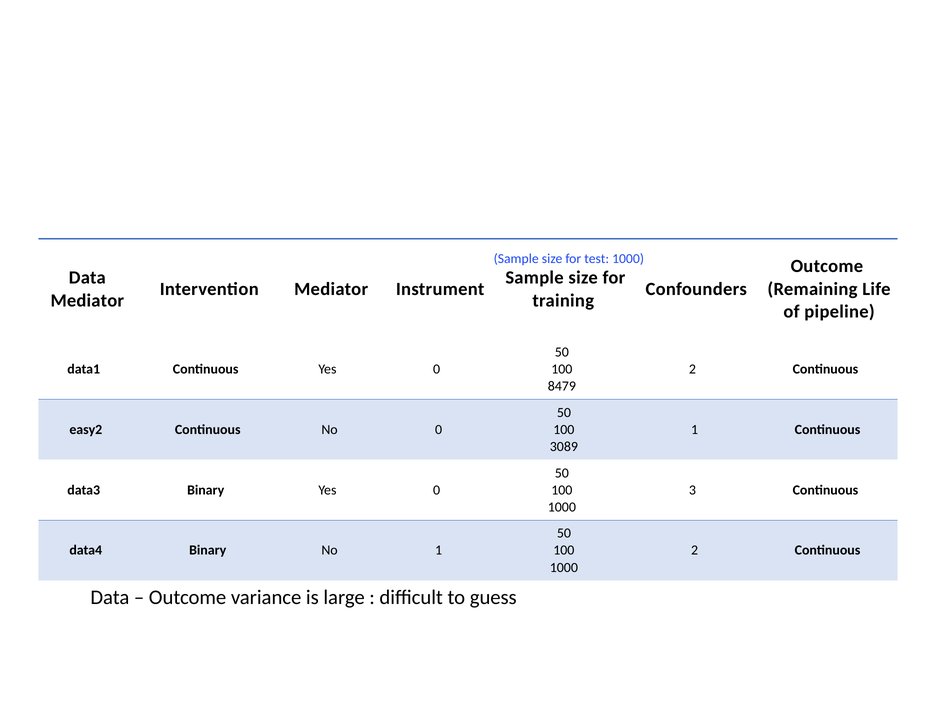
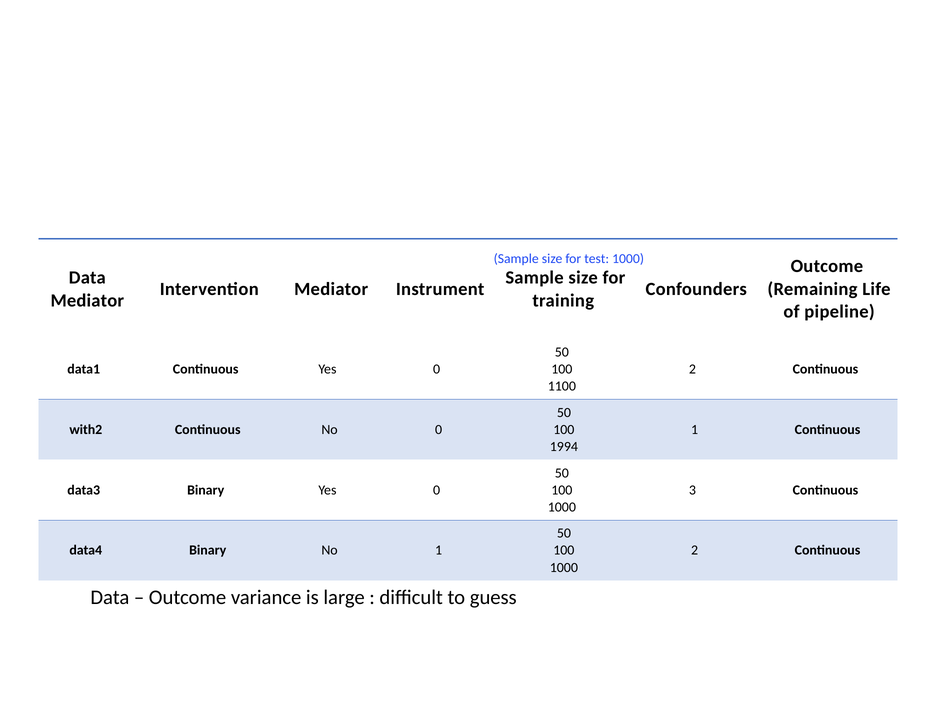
8479: 8479 -> 1100 (562, 386)
easy2: easy2 -> with2 (86, 430)
3089: 3089 -> 1994 (564, 447)
